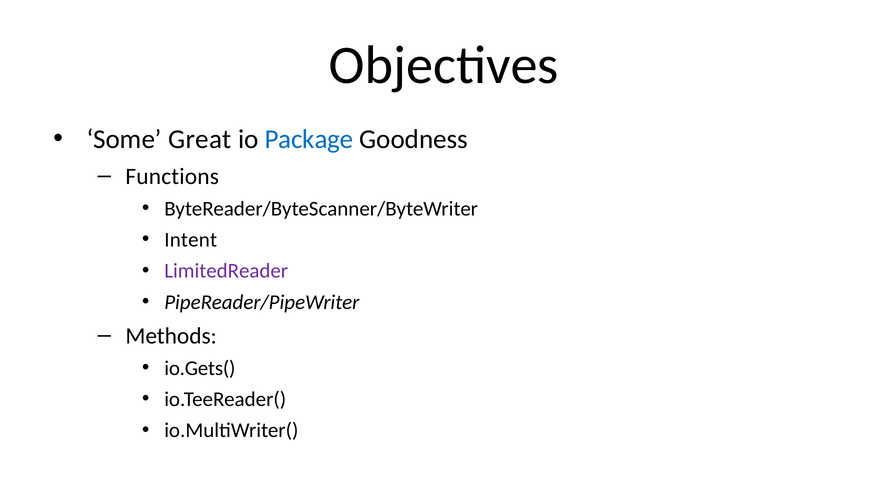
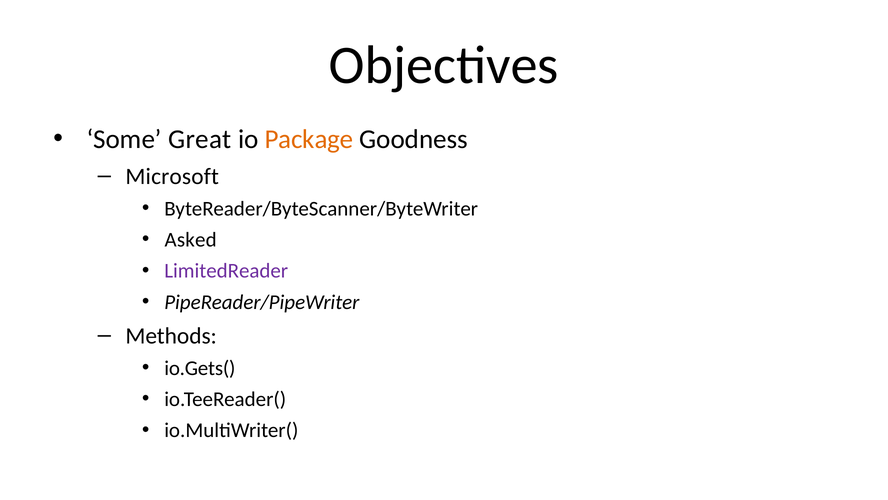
Package colour: blue -> orange (309, 139)
Functions: Functions -> Microsoft (172, 176)
Intent: Intent -> Asked (191, 240)
